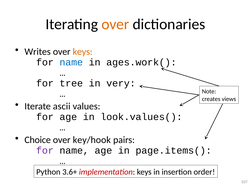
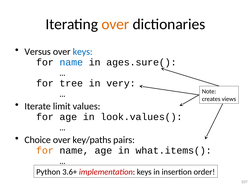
Writes: Writes -> Versus (38, 52)
keys colour: orange -> blue (83, 52)
ages.work(: ages.work( -> ages.sure( (141, 62)
ascii: ascii -> limit (62, 106)
key/hook: key/hook -> key/paths (92, 140)
for colour: purple -> orange (45, 151)
page.items(: page.items( -> what.items( (174, 151)
